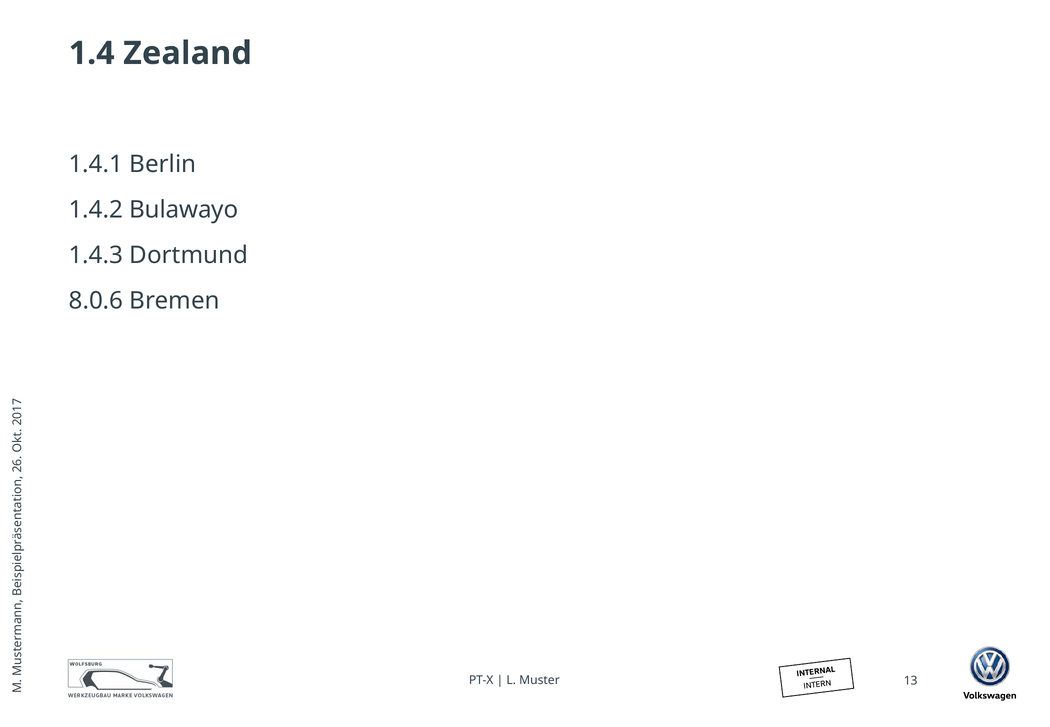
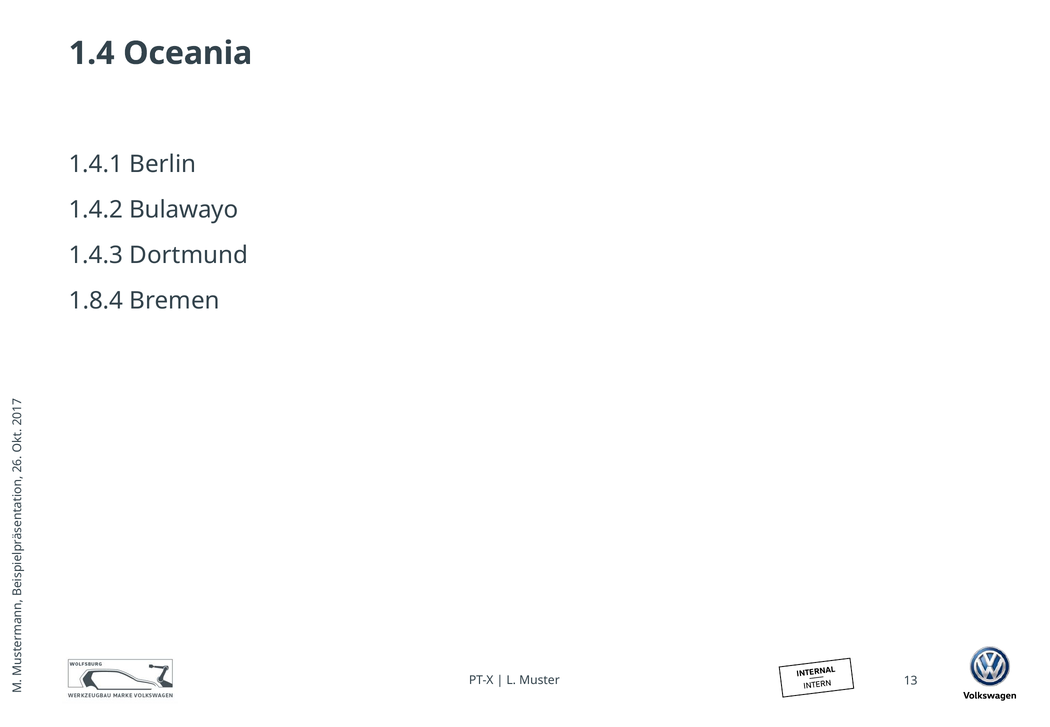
Zealand: Zealand -> Oceania (188, 53)
8.0.6: 8.0.6 -> 1.8.4 (96, 300)
